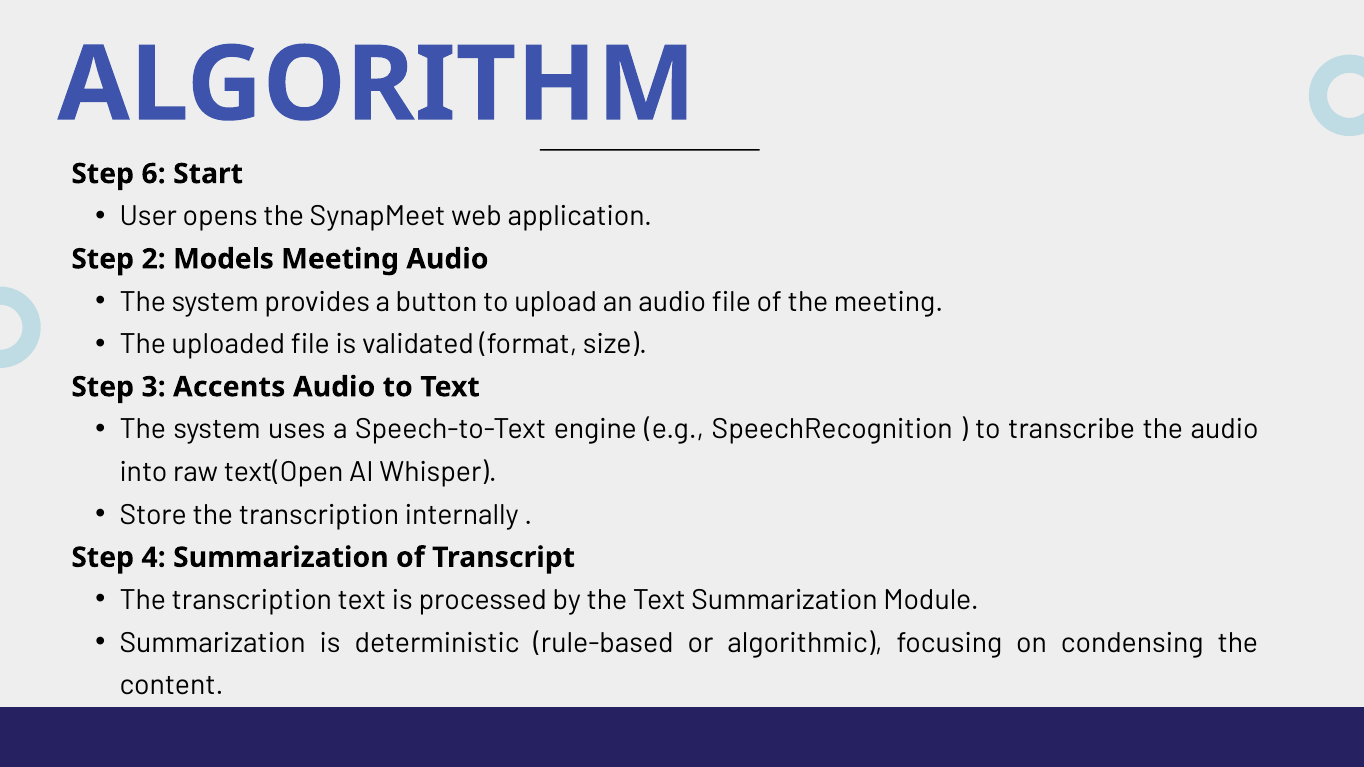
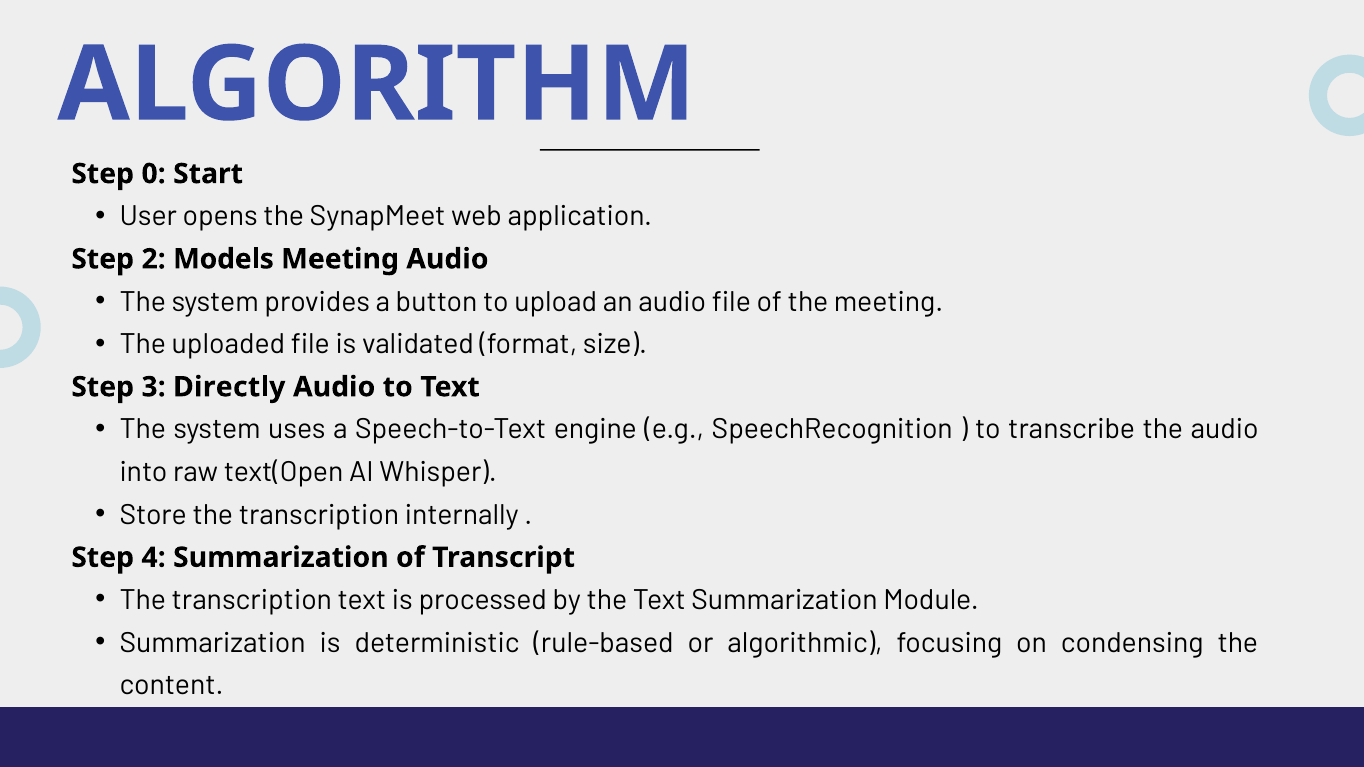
6: 6 -> 0 (154, 174)
Accents: Accents -> Directly (229, 387)
